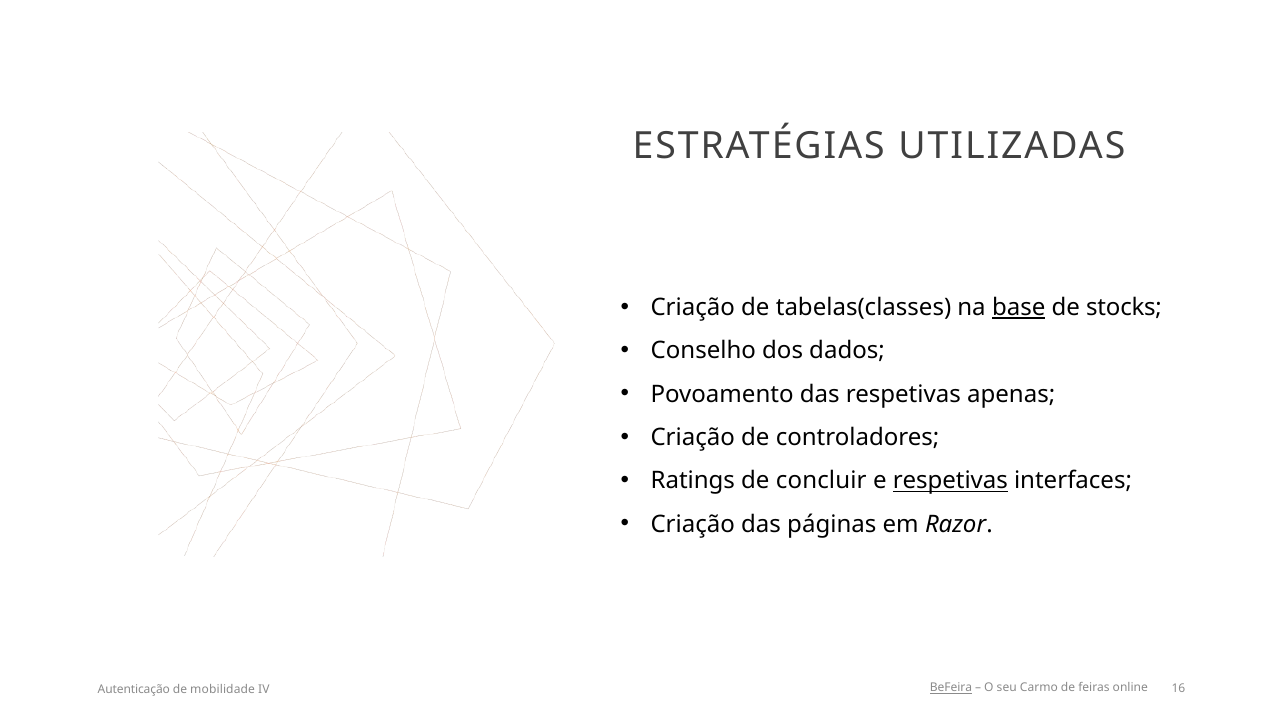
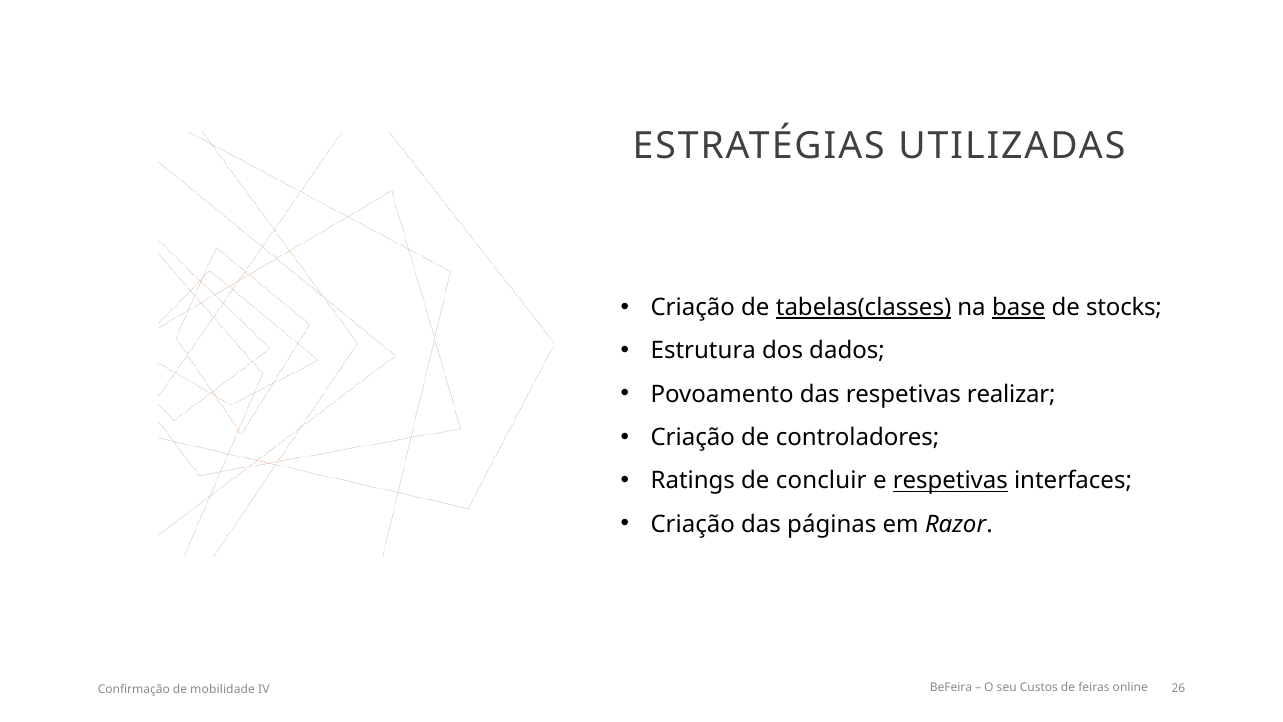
tabelas(classes underline: none -> present (864, 308)
Conselho: Conselho -> Estrutura (703, 351)
apenas: apenas -> realizar (1011, 394)
Autenticação: Autenticação -> Confirmação (134, 689)
BeFeira underline: present -> none (951, 688)
Carmo: Carmo -> Custos (1039, 688)
16: 16 -> 26 (1178, 688)
